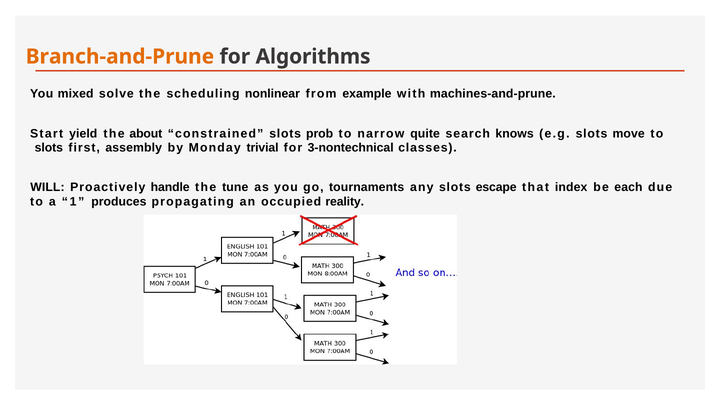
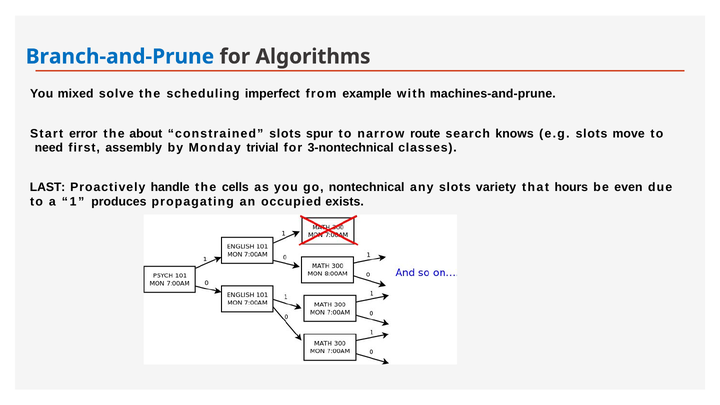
Branch-and-Prune colour: orange -> blue (120, 57)
nonlinear: nonlinear -> imperfect (272, 94)
yield: yield -> error (83, 134)
prob: prob -> spur (320, 134)
quite: quite -> route (425, 134)
slots: slots -> need (49, 148)
WILL: WILL -> LAST (48, 187)
tune: tune -> cells (235, 187)
tournaments: tournaments -> nontechnical (367, 187)
escape: escape -> variety (496, 187)
index: index -> hours (571, 187)
each: each -> even (628, 187)
reality: reality -> exists (345, 202)
